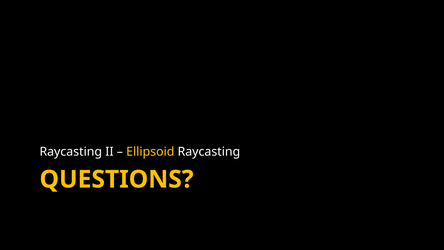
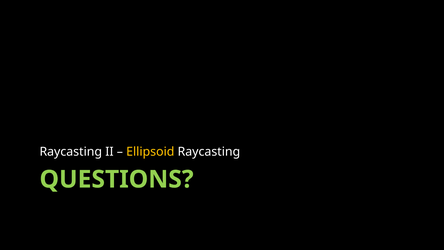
QUESTIONS colour: yellow -> light green (117, 179)
